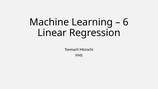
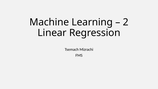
6: 6 -> 2 (126, 22)
